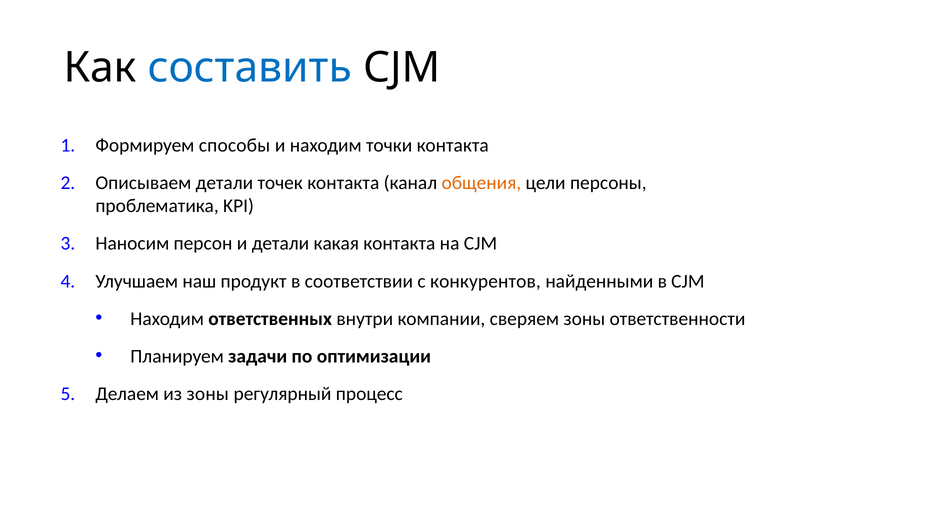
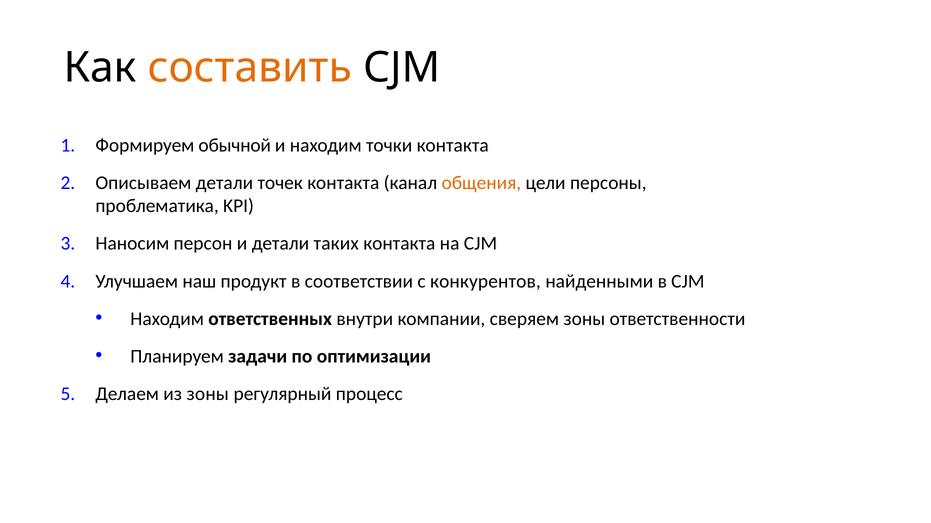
составить colour: blue -> orange (250, 68)
способы: способы -> обычной (235, 145)
какая: какая -> таких (336, 244)
